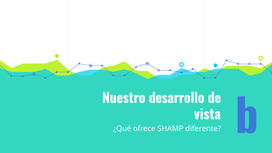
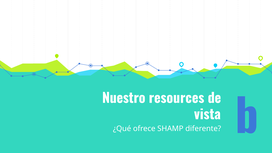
desarrollo: desarrollo -> resources (177, 98)
